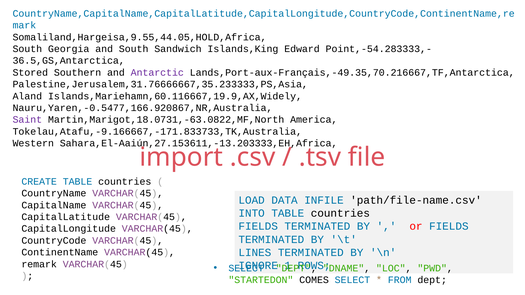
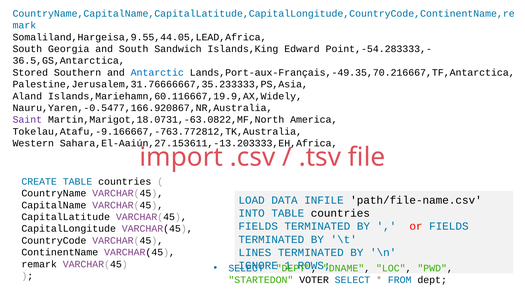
Somaliland,Hargeisa,9.55,44.05,HOLD,Africa: Somaliland,Hargeisa,9.55,44.05,HOLD,Africa -> Somaliland,Hargeisa,9.55,44.05,LEAD,Africa (140, 37)
Antarctic colour: purple -> blue (157, 73)
Tokelau,Atafu,-9.166667,-171.833733,TK,Australia: Tokelau,Atafu,-9.166667,-171.833733,TK,Australia -> Tokelau,Atafu,-9.166667,-763.772812,TK,Australia (157, 132)
COMES: COMES -> VOTER (314, 280)
